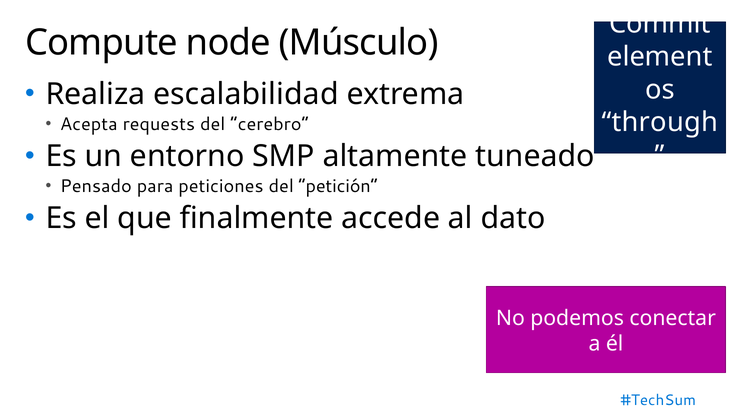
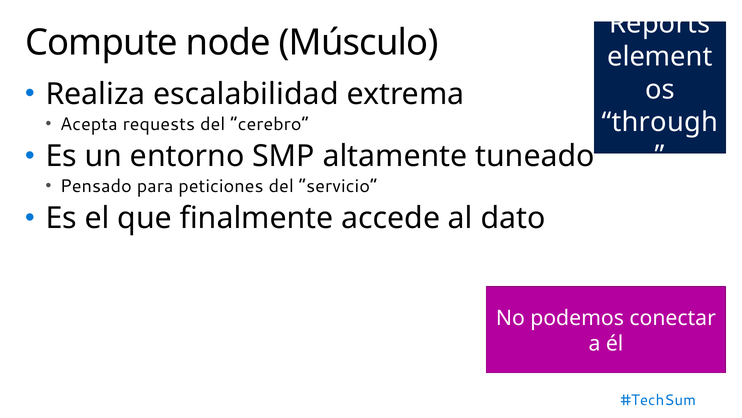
Commit: Commit -> Reports (660, 24)
petición: petición -> servicio (338, 186)
